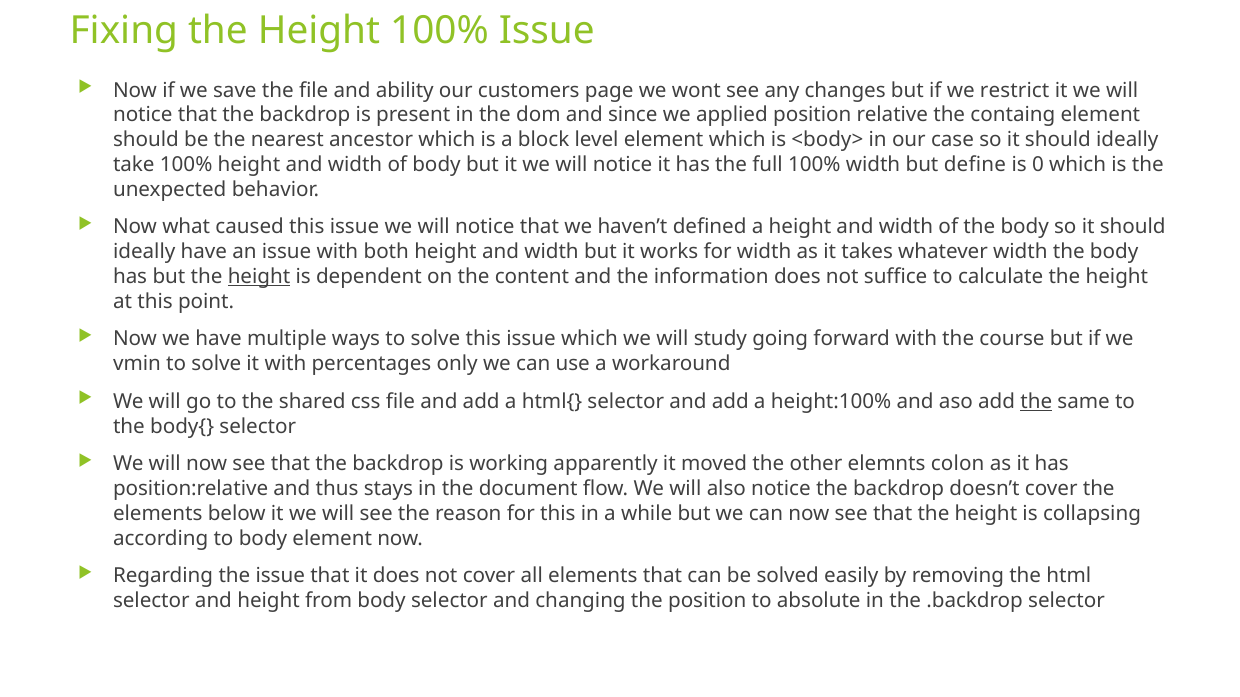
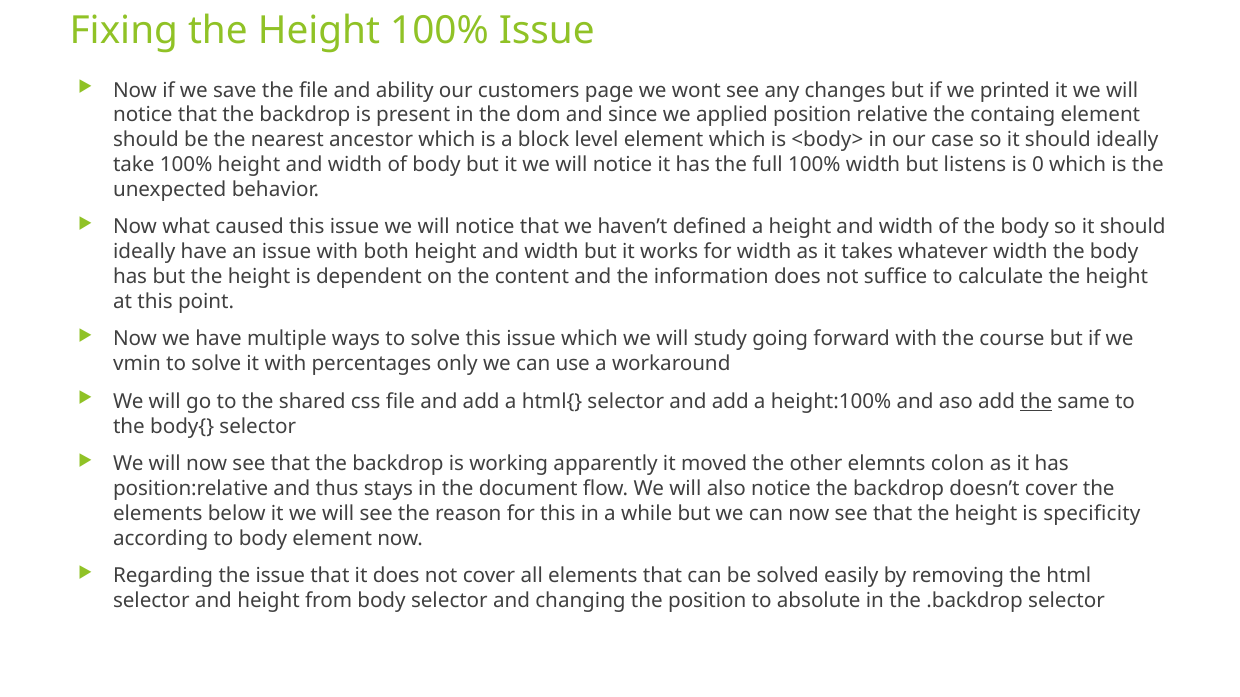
restrict: restrict -> printed (1015, 90)
define: define -> listens (975, 165)
height underline: present -> none (259, 277)
collapsing: collapsing -> specificity (1092, 514)
